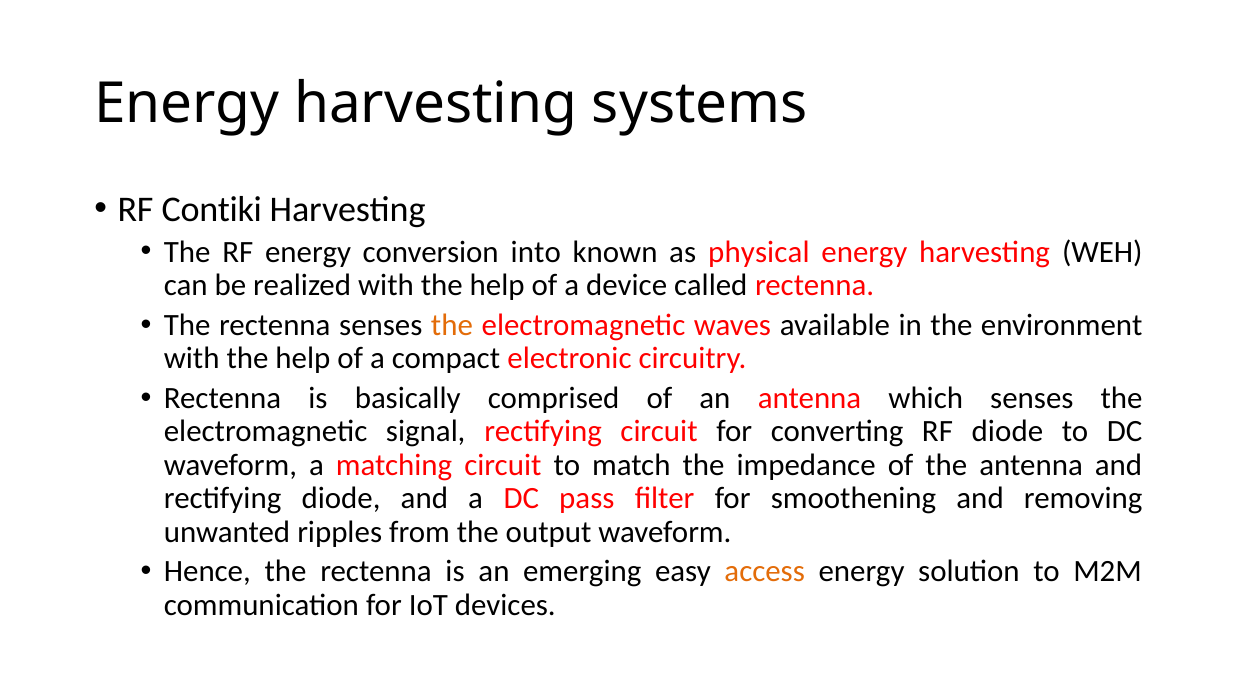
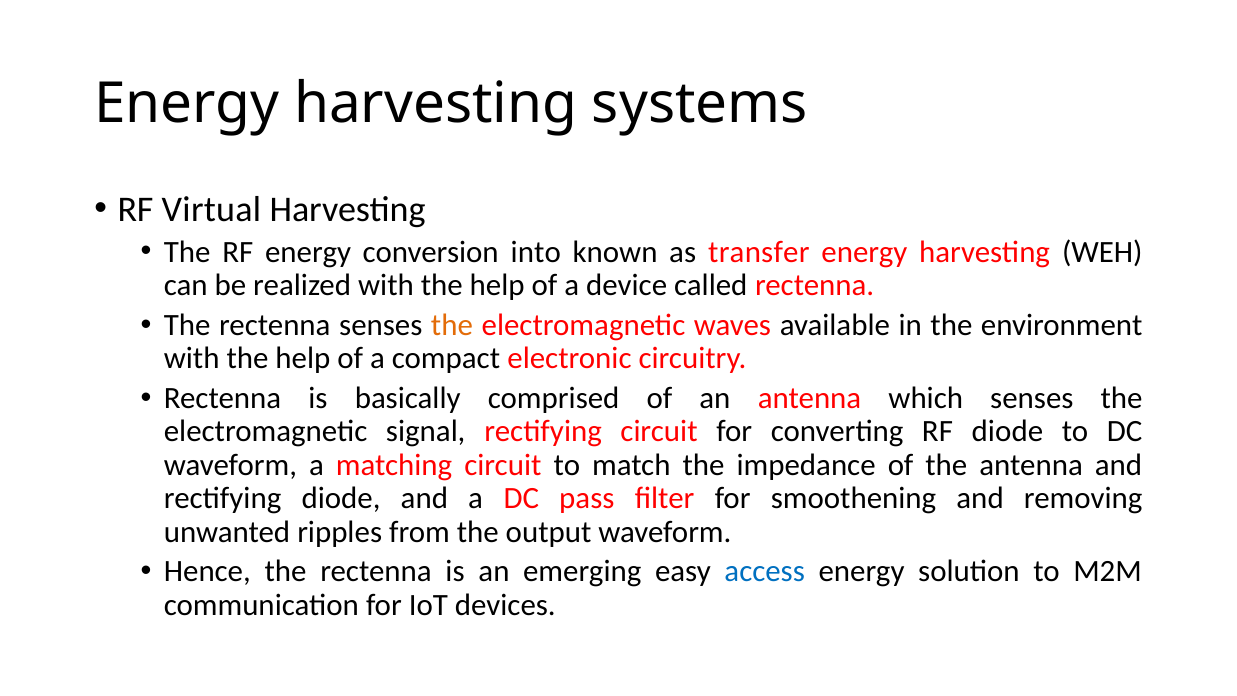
Contiki: Contiki -> Virtual (211, 209)
physical: physical -> transfer (759, 252)
access colour: orange -> blue (765, 572)
